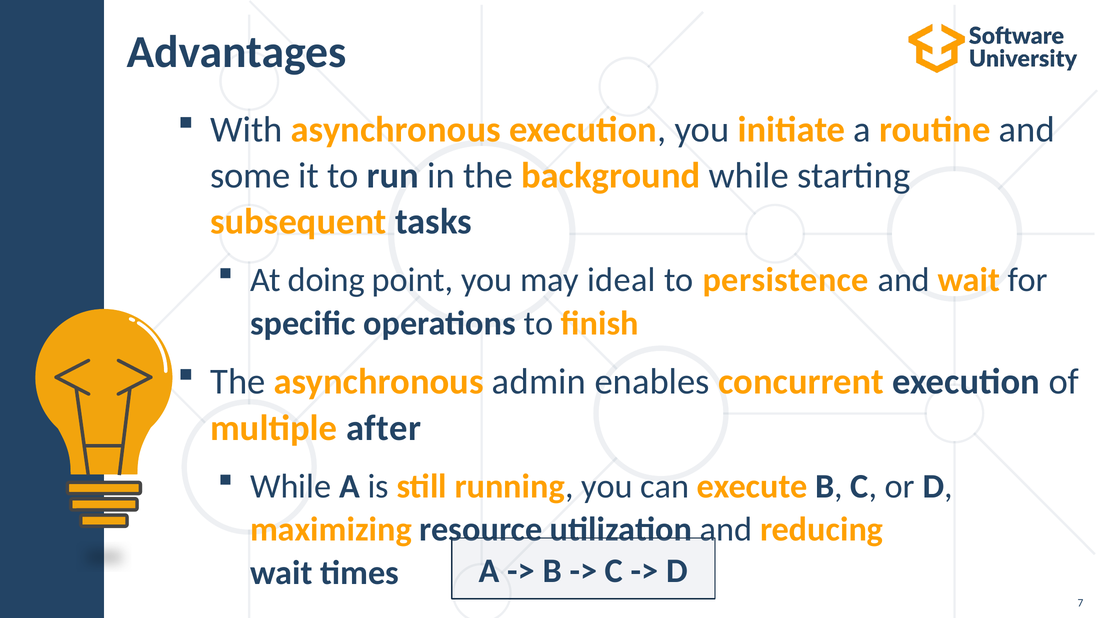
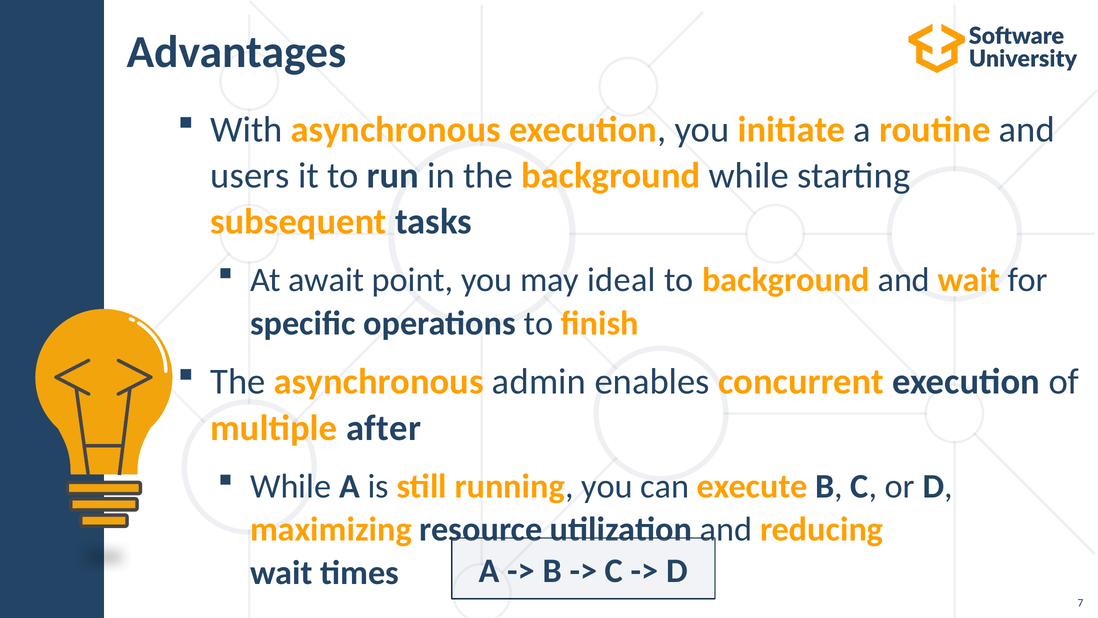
some: some -> users (250, 176)
doing: doing -> await (326, 280)
to persistence: persistence -> background (786, 280)
